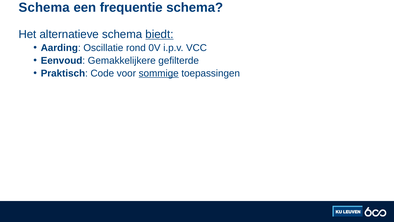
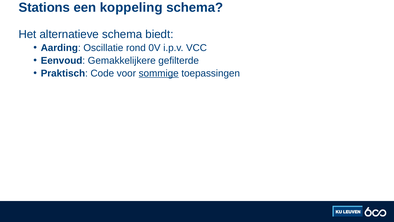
Schema: Schema -> Stations (44, 8)
frequentie: frequentie -> koppeling (131, 8)
biedt underline: present -> none (159, 34)
